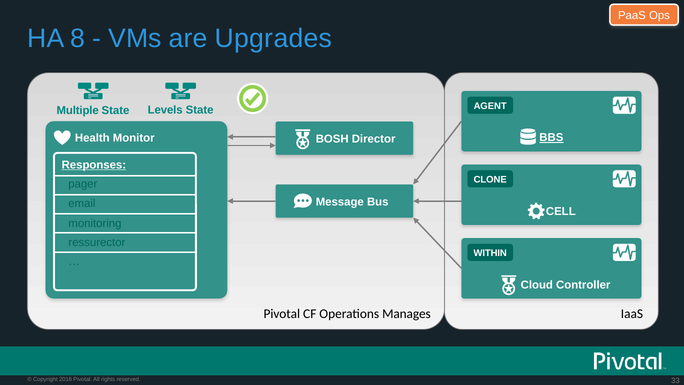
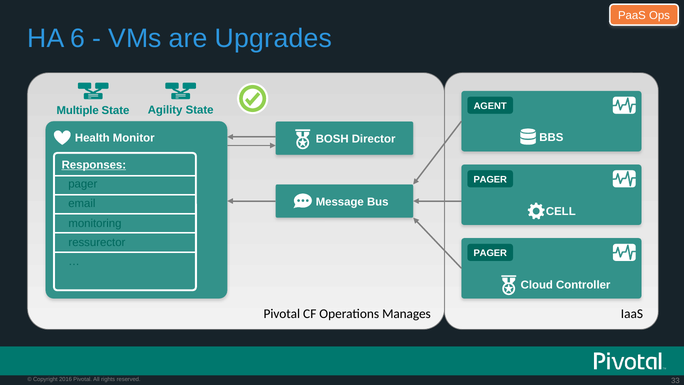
8: 8 -> 6 (78, 39)
Levels: Levels -> Agility (165, 110)
BBS underline: present -> none (551, 138)
CLONE: CLONE -> PAGER (490, 179)
WITHIN: WITHIN -> PAGER (490, 253)
